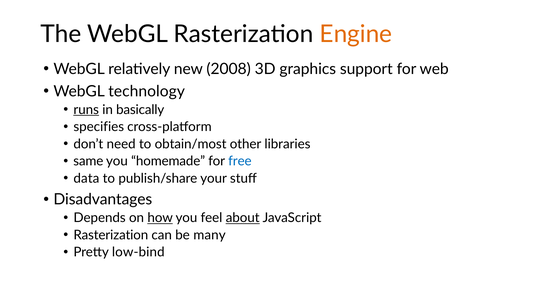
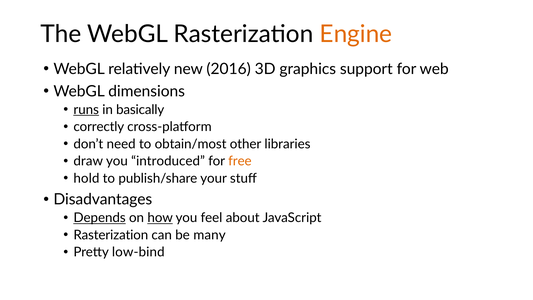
2008: 2008 -> 2016 (229, 69)
technology: technology -> dimensions (147, 91)
specifies: specifies -> correctly (99, 127)
same: same -> draw (88, 161)
homemade: homemade -> introduced (168, 161)
free colour: blue -> orange (240, 161)
data: data -> hold (86, 178)
Depends underline: none -> present (100, 218)
about underline: present -> none (243, 218)
